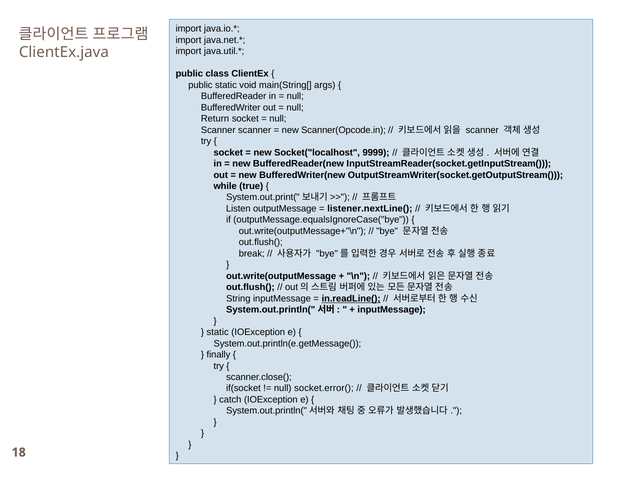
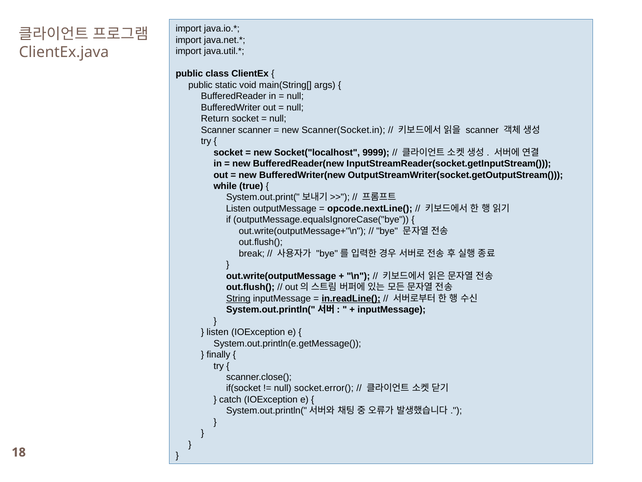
Scanner(Opcode.in: Scanner(Opcode.in -> Scanner(Socket.in (343, 130)
listener.nextLine(: listener.nextLine( -> opcode.nextLine( (370, 208)
String underline: none -> present (238, 298)
static: static -> listen (218, 332)
